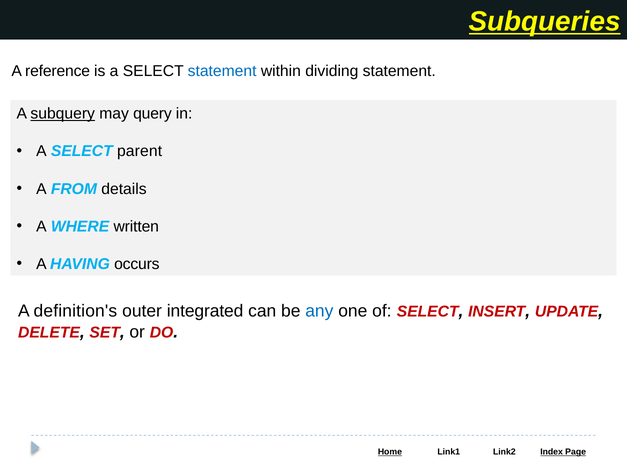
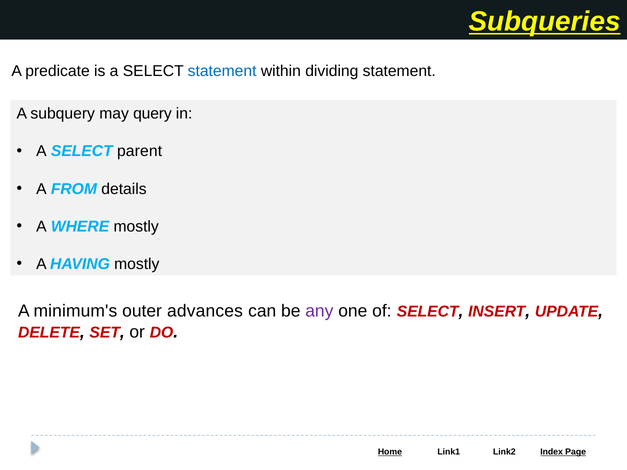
reference: reference -> predicate (57, 71)
subquery underline: present -> none (63, 114)
WHERE written: written -> mostly (136, 227)
HAVING occurs: occurs -> mostly (137, 264)
definition's: definition's -> minimum's (75, 311)
integrated: integrated -> advances (205, 311)
any colour: blue -> purple (319, 311)
